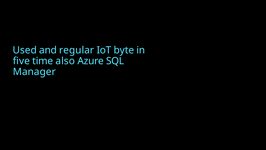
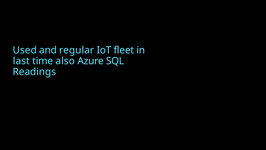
byte: byte -> fleet (124, 50)
five: five -> last (21, 61)
Manager: Manager -> Readings (34, 72)
